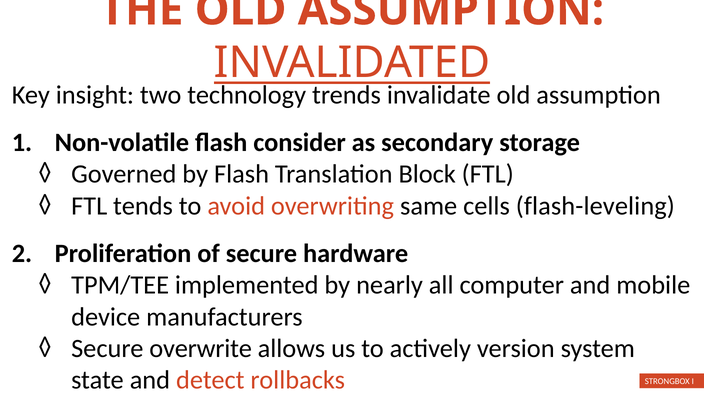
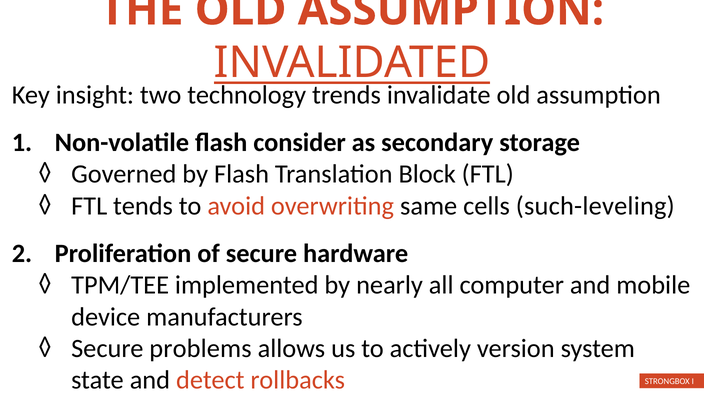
flash-leveling: flash-leveling -> such-leveling (595, 206)
overwrite: overwrite -> problems (200, 348)
